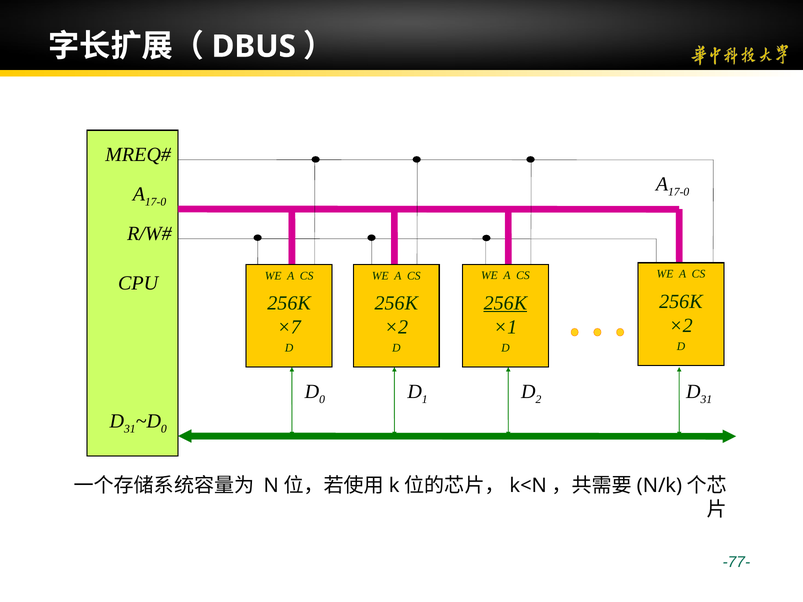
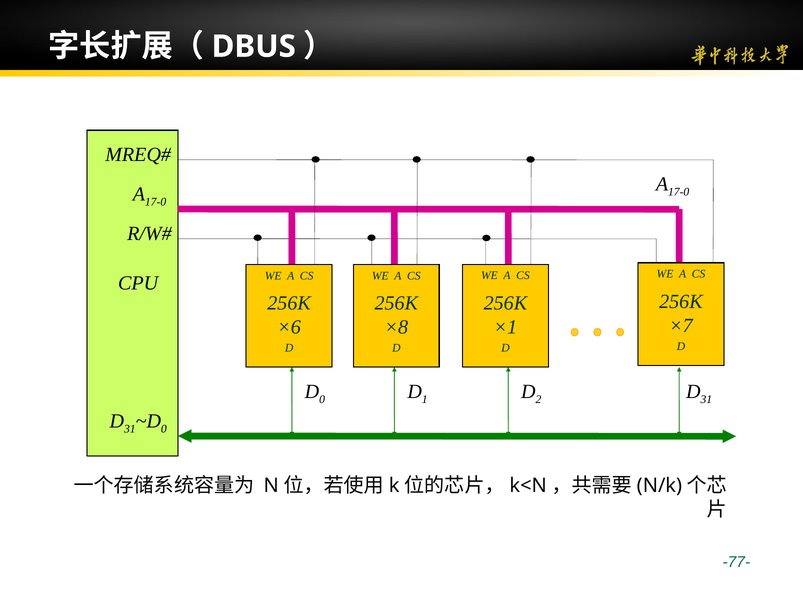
256K underline: present -> none (505, 303)
×2: ×2 -> ×7 (681, 326)
×7: ×7 -> ×6 (289, 327)
×2: ×2 -> ×8 (396, 327)
